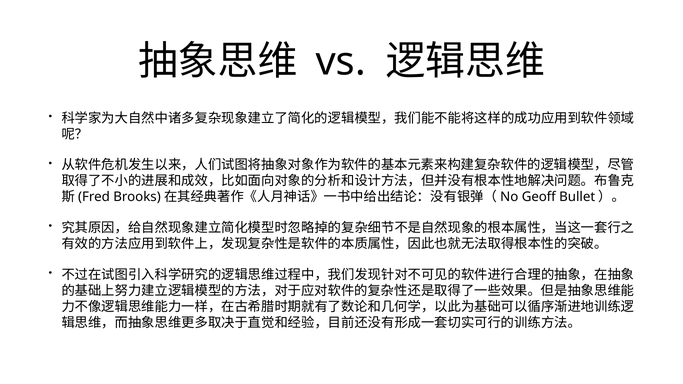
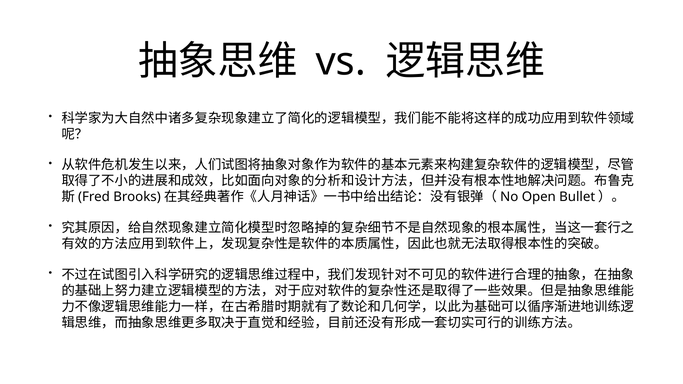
Geoff: Geoff -> Open (539, 197)
